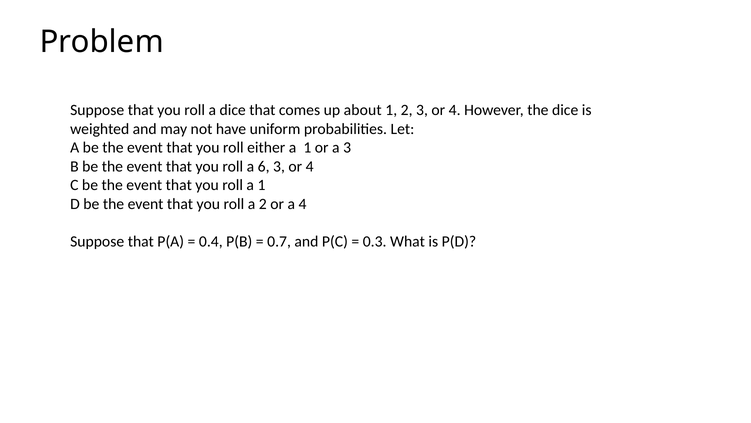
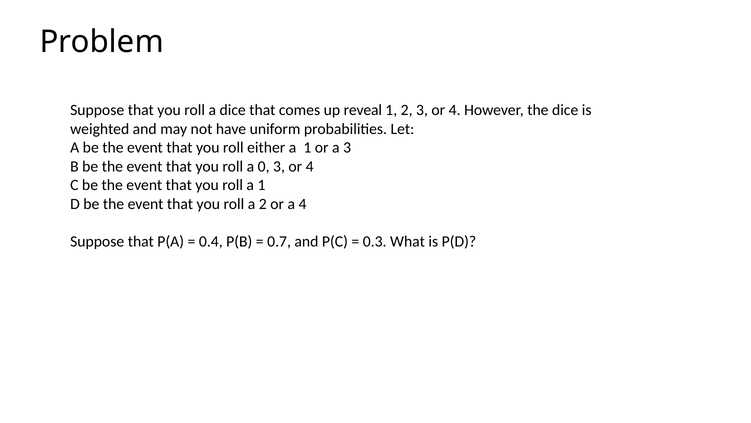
about: about -> reveal (363, 110)
6: 6 -> 0 (264, 166)
